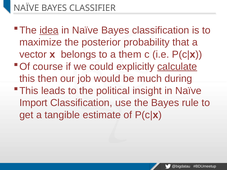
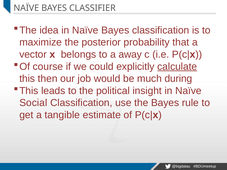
idea underline: present -> none (49, 30)
them: them -> away (130, 55)
Import: Import -> Social (33, 103)
